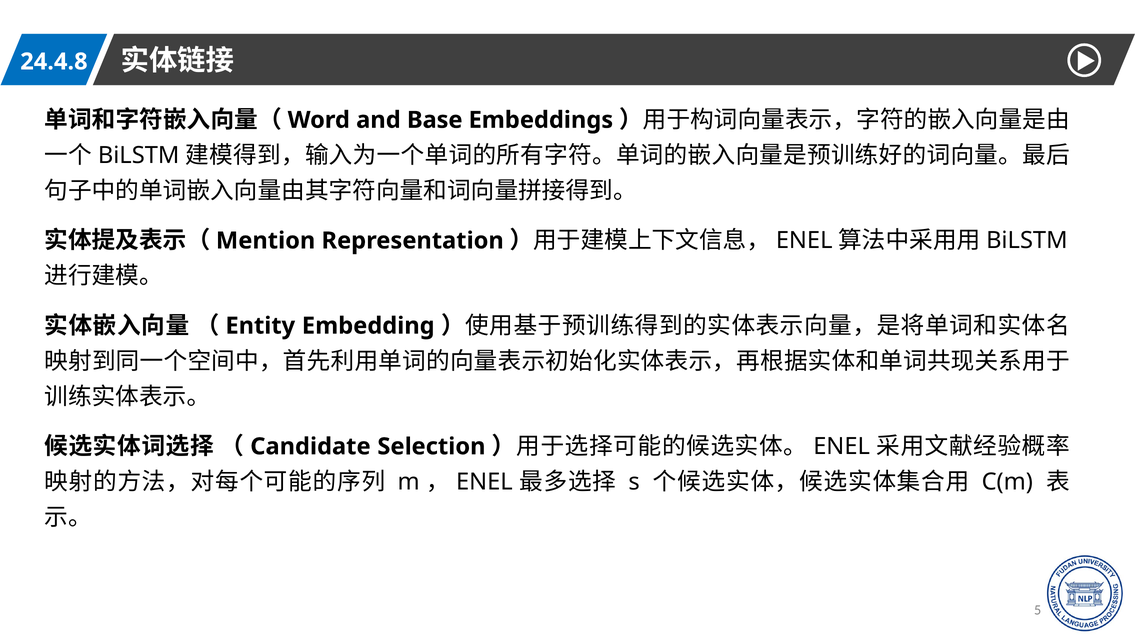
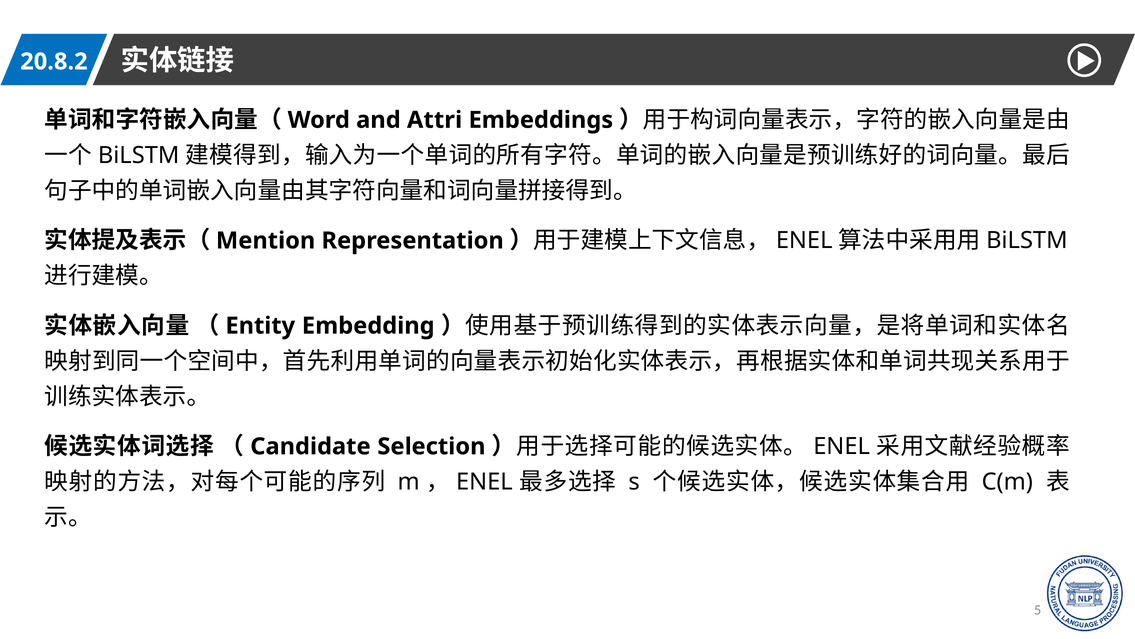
24.4.8: 24.4.8 -> 20.8.2 (54, 62)
Base: Base -> Attri (435, 120)
